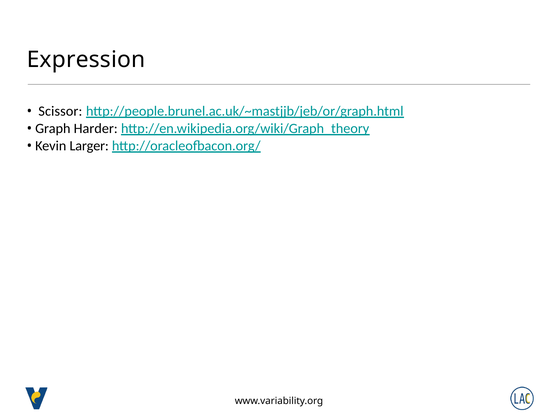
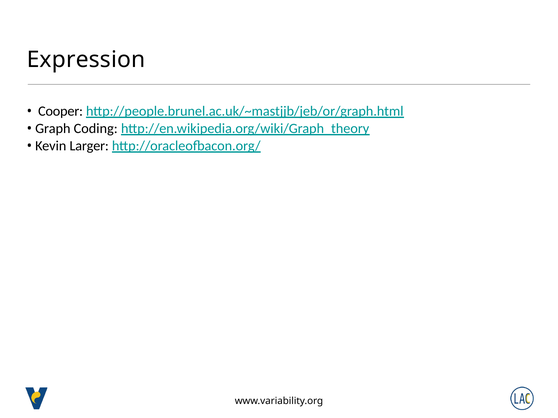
Scissor: Scissor -> Cooper (61, 111)
Harder: Harder -> Coding (96, 129)
